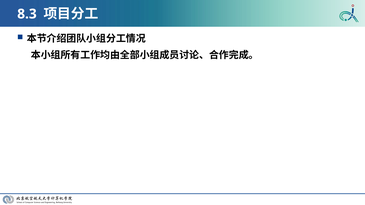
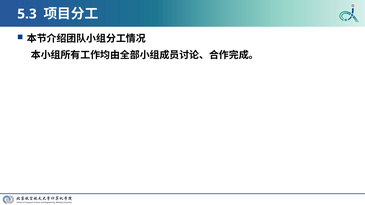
8.3: 8.3 -> 5.3 (27, 14)
